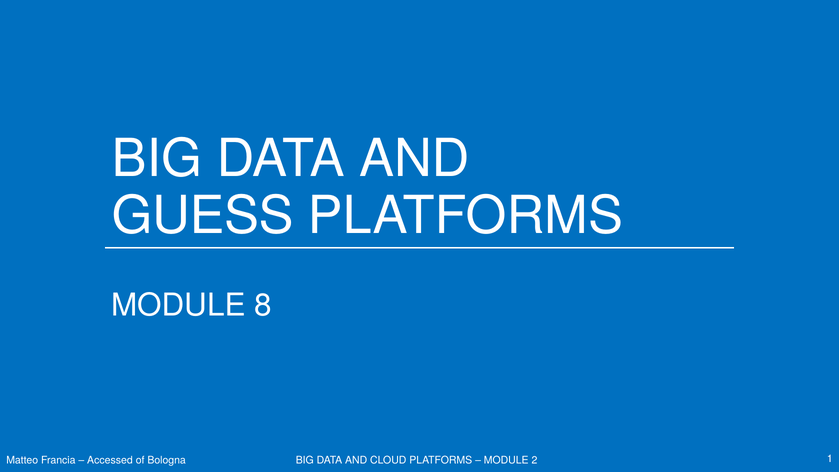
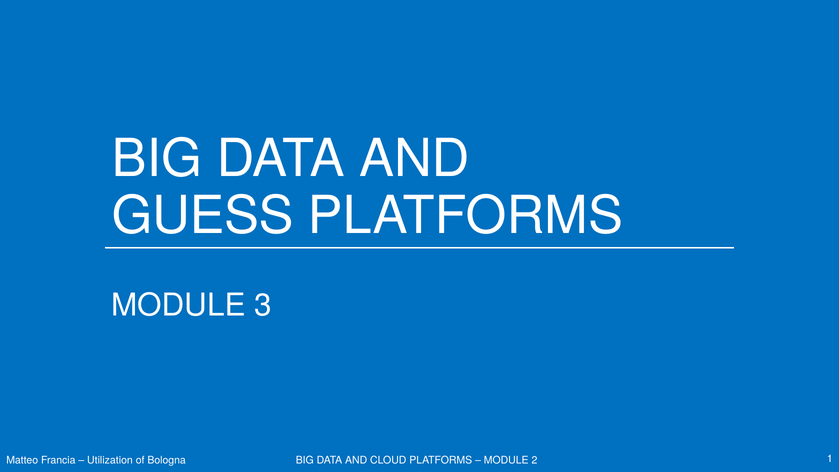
8: 8 -> 3 (263, 305)
Accessed: Accessed -> Utilization (110, 460)
